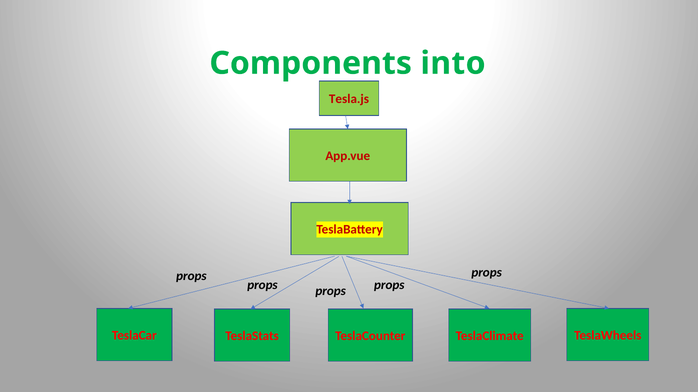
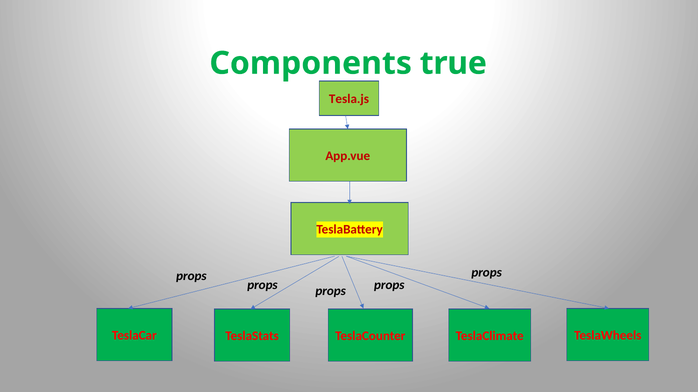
into: into -> true (453, 63)
